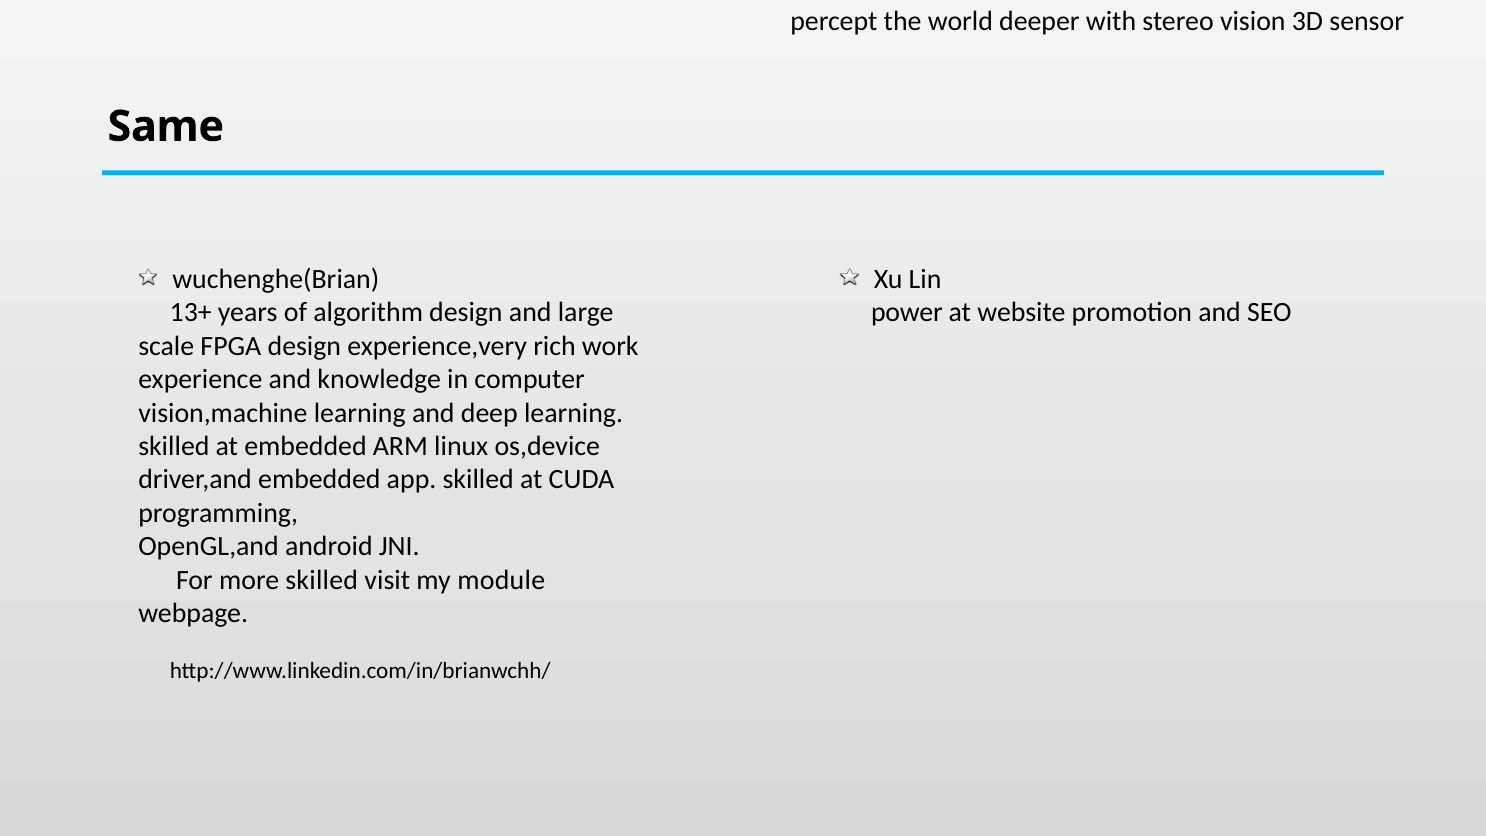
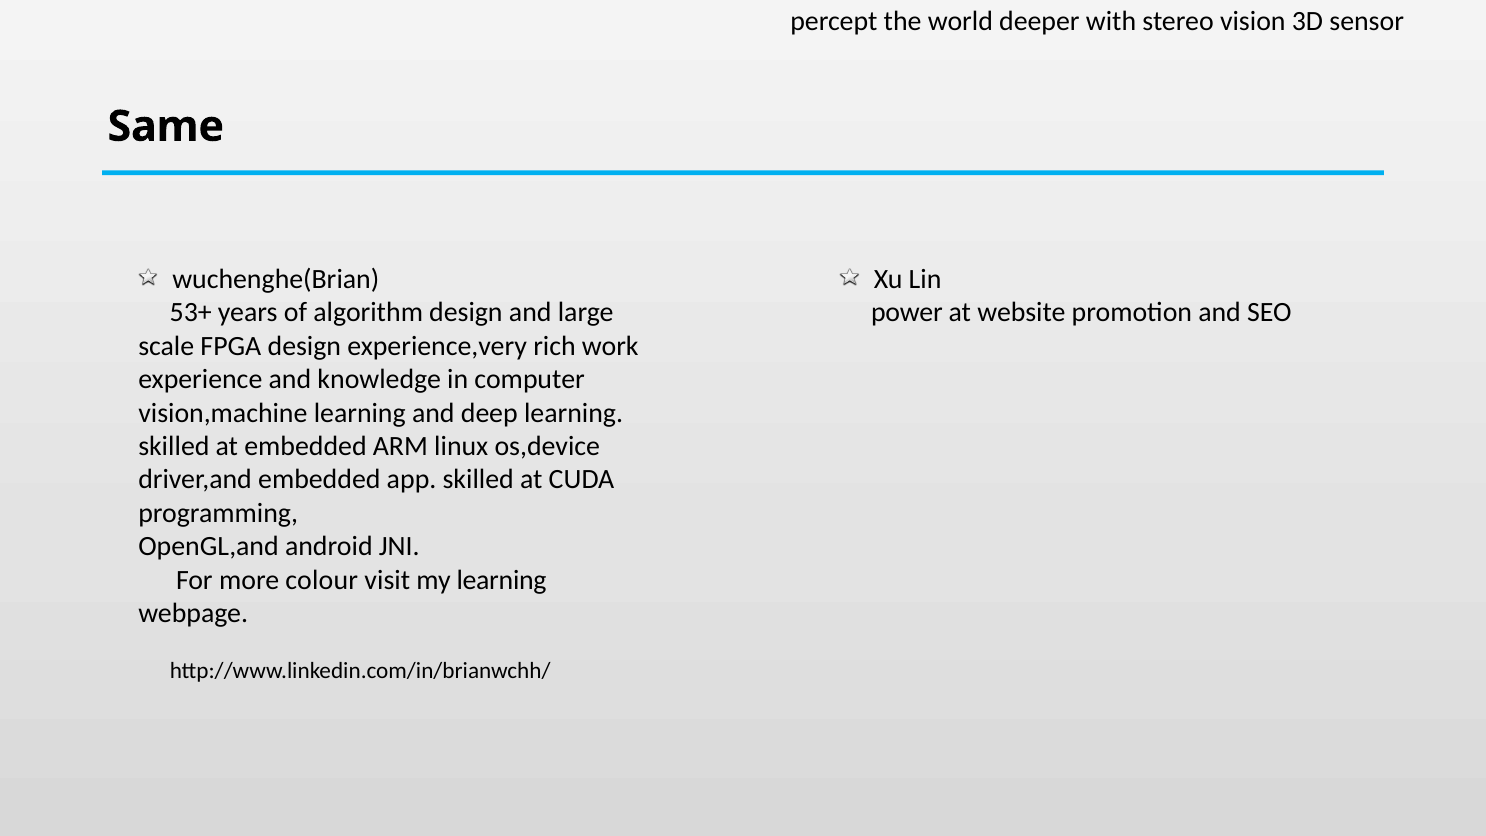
13+: 13+ -> 53+ (191, 313)
more skilled: skilled -> colour (322, 580)
my module: module -> learning (502, 580)
